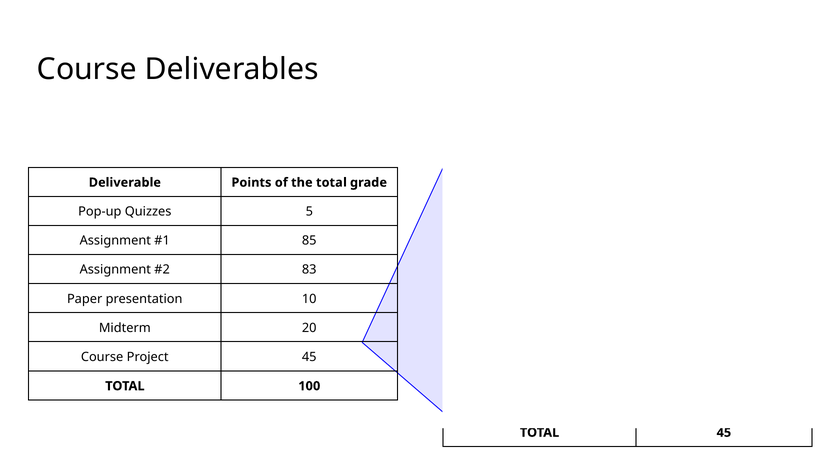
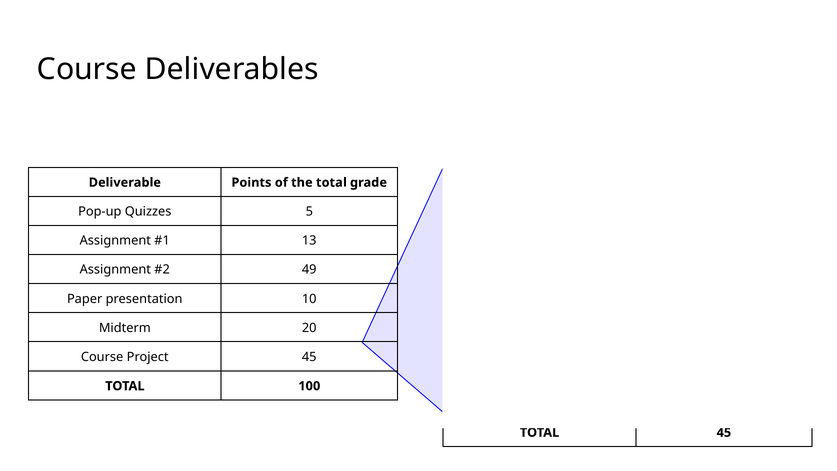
85: 85 -> 13 (309, 241)
83: 83 -> 49 (309, 270)
